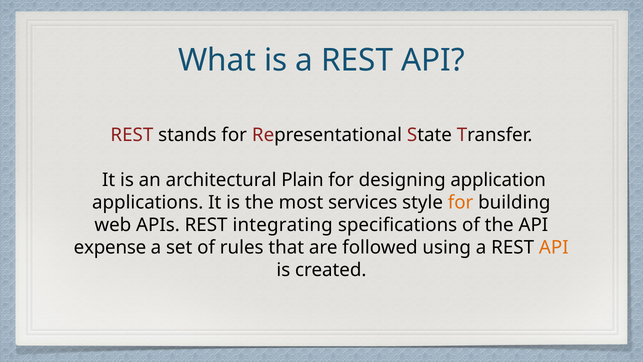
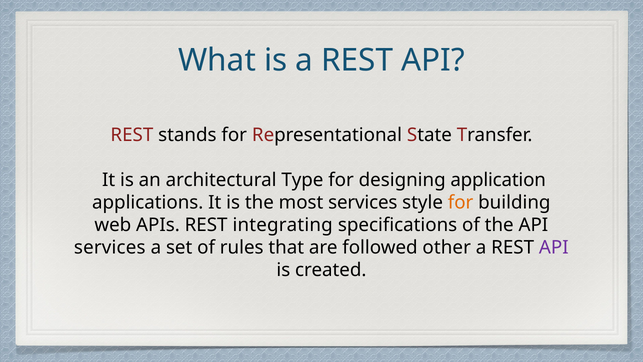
Plain: Plain -> Type (302, 180)
expense: expense -> services (110, 248)
using: using -> other (447, 248)
API colour: orange -> purple (554, 248)
